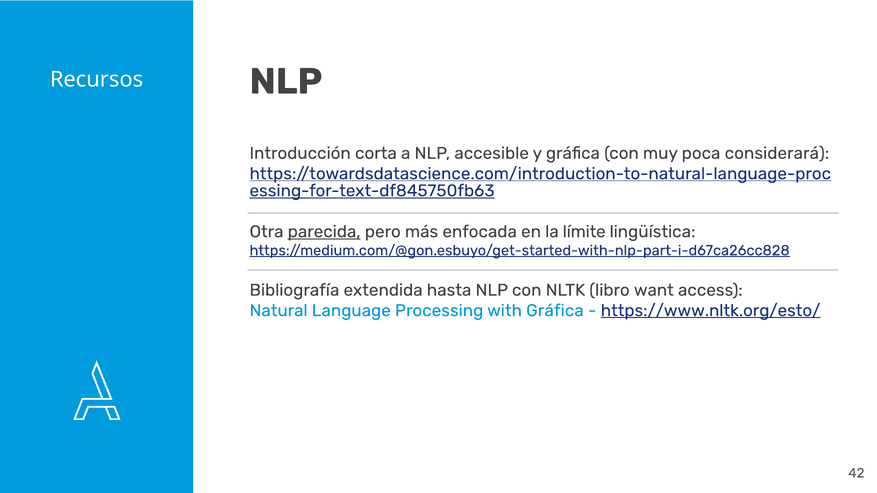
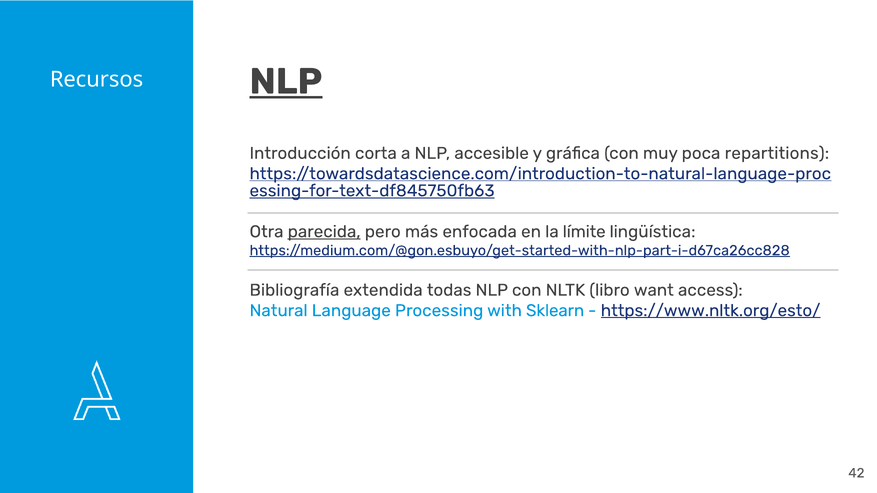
NLP underline: none -> present (286, 82)
considerará: considerará -> repartitions (777, 153)
hasta: hasta -> todas (449, 290)
with Gráfica: Gráfica -> Sklearn (555, 311)
